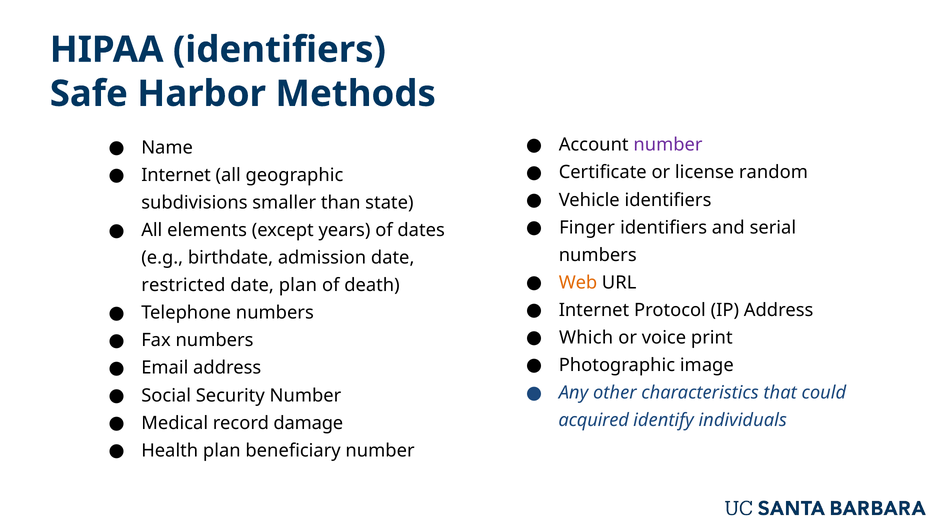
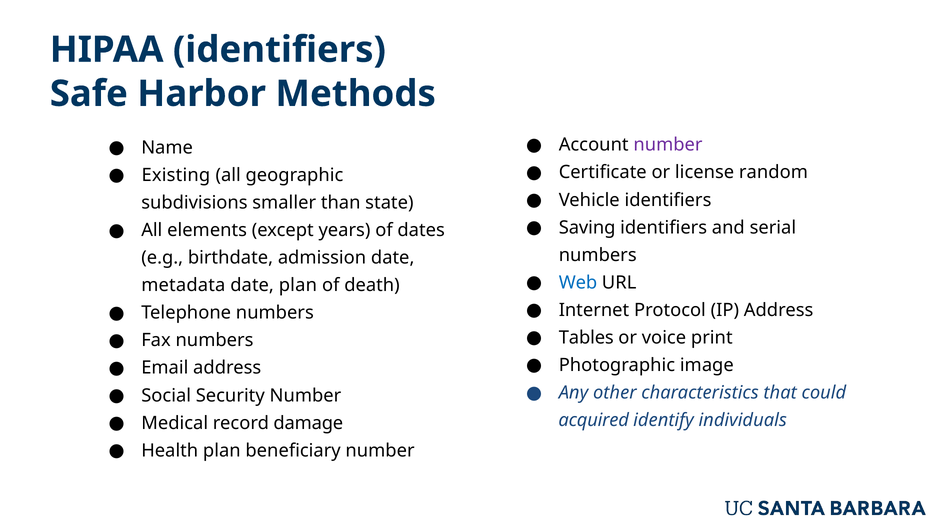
Internet: Internet -> Existing (176, 175)
Finger: Finger -> Saving (587, 227)
Web colour: orange -> blue (578, 282)
restricted: restricted -> metadata (183, 285)
Which: Which -> Tables (586, 337)
